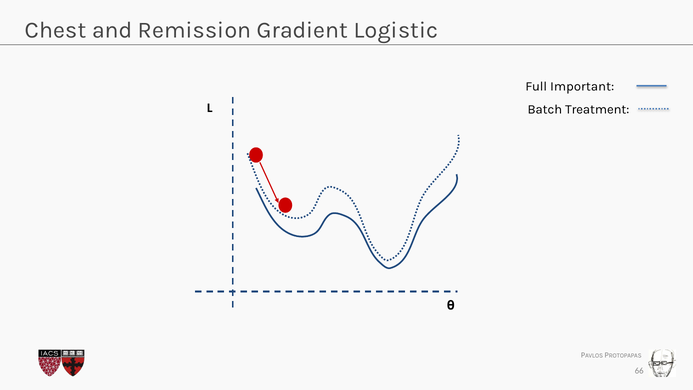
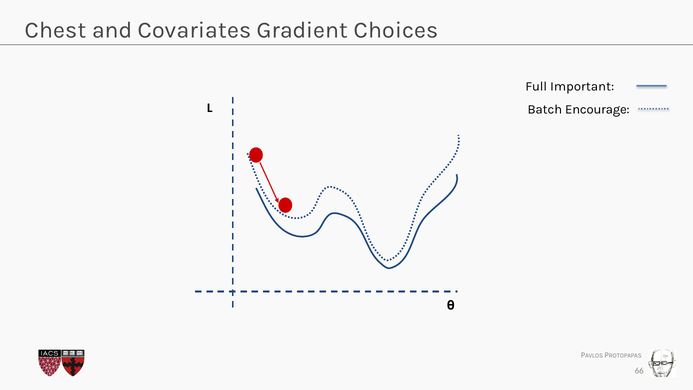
Remission: Remission -> Covariates (195, 30)
Logistic: Logistic -> Choices (396, 30)
Treatment: Treatment -> Encourage (597, 109)
